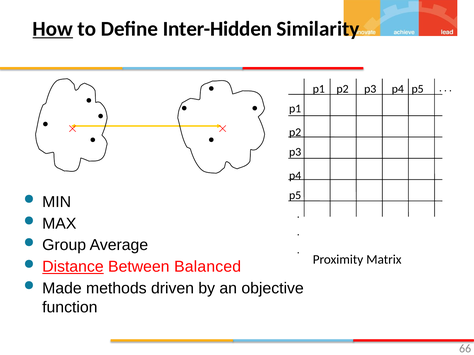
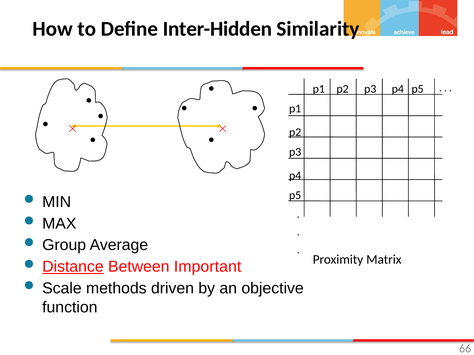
How underline: present -> none (53, 29)
Balanced: Balanced -> Important (208, 267)
Made: Made -> Scale (62, 289)
